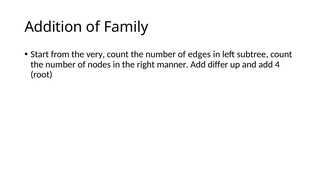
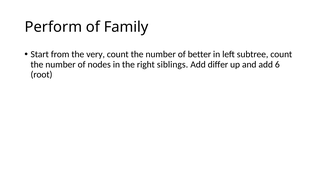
Addition: Addition -> Perform (53, 27)
edges: edges -> better (199, 54)
manner: manner -> siblings (173, 65)
4: 4 -> 6 (277, 65)
